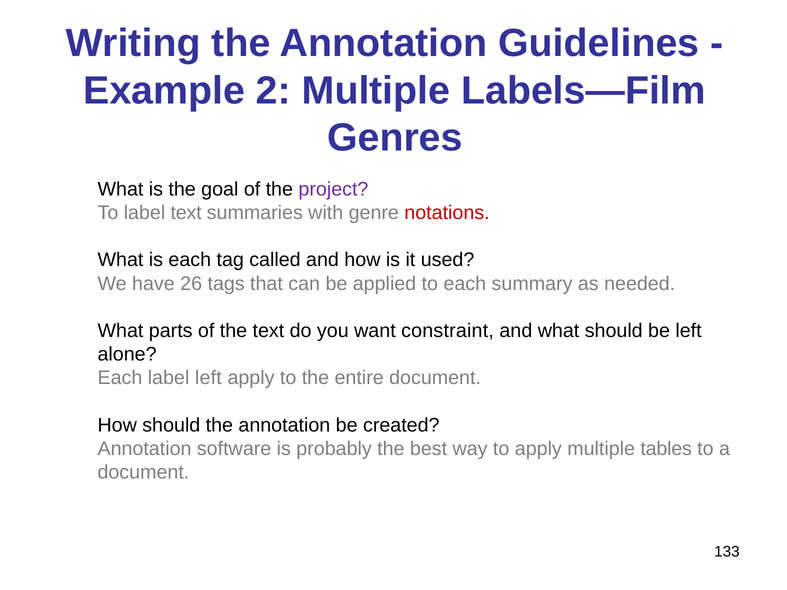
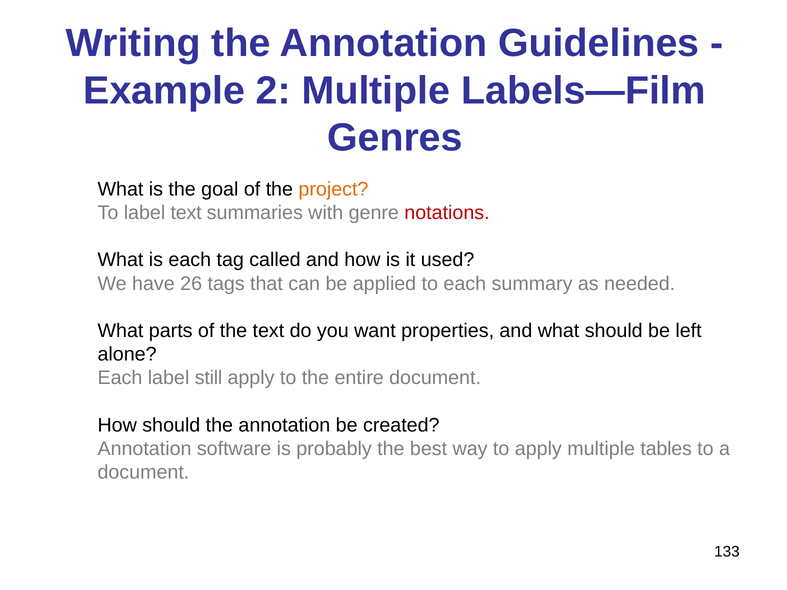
project colour: purple -> orange (333, 189)
constraint: constraint -> properties (448, 331)
label left: left -> still (209, 378)
